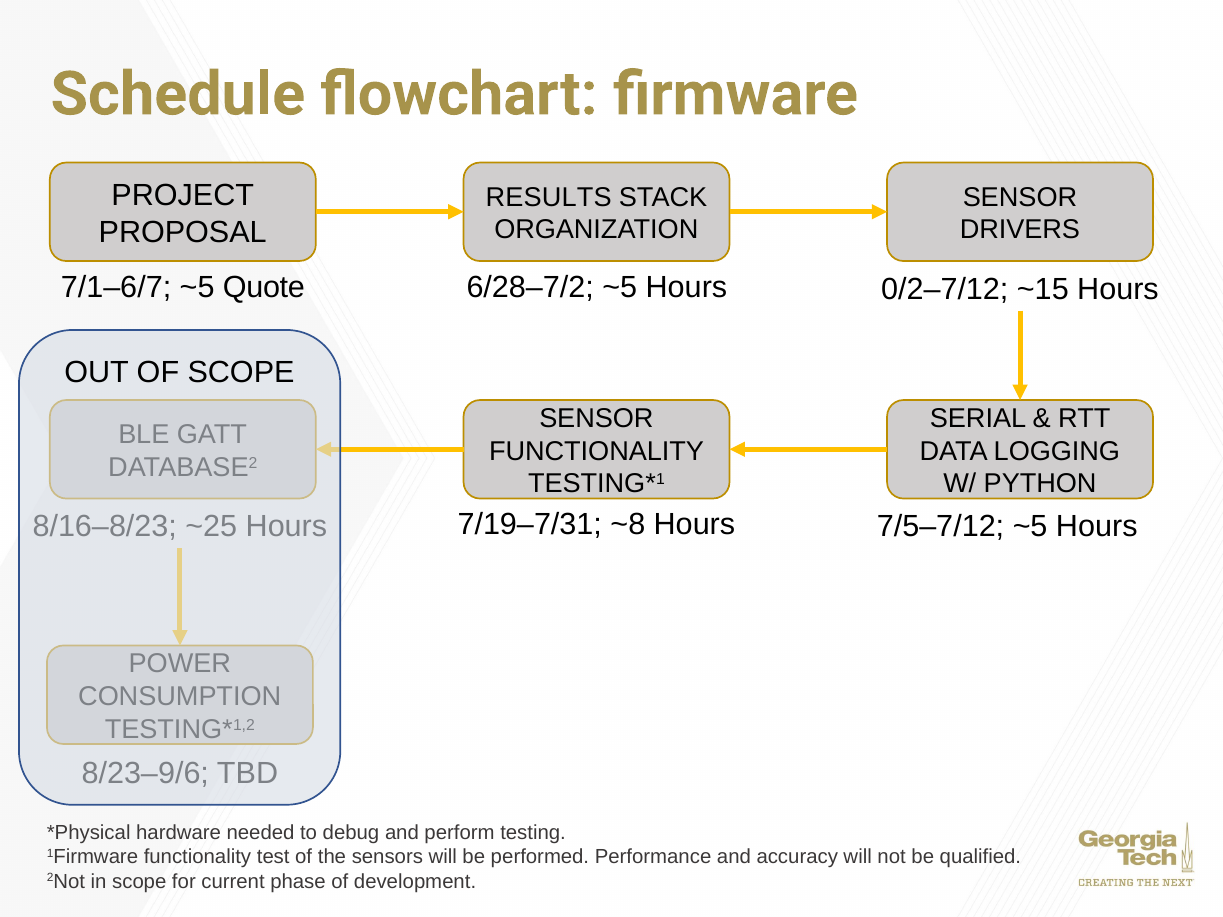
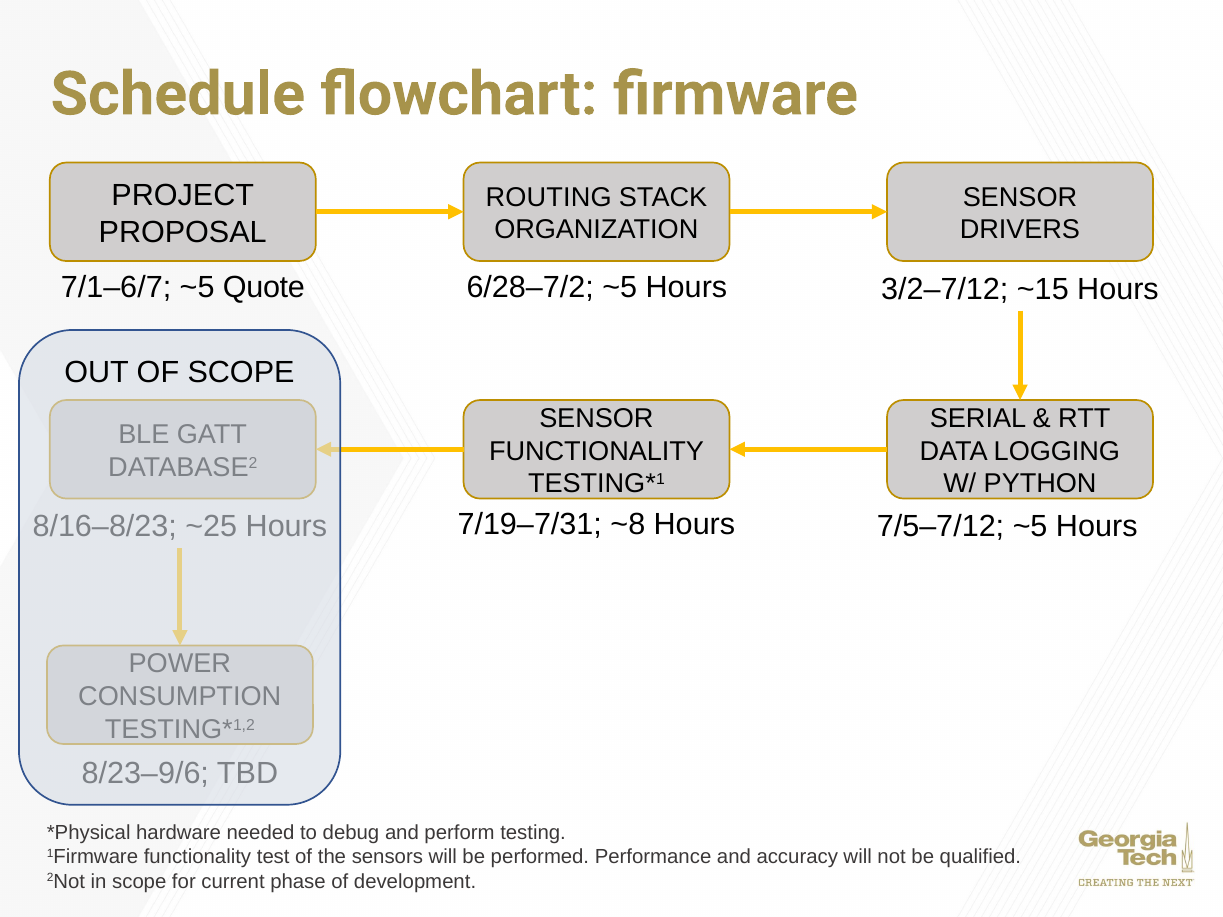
RESULTS: RESULTS -> ROUTING (549, 197)
0/2–7/12: 0/2–7/12 -> 3/2–7/12 (945, 289)
